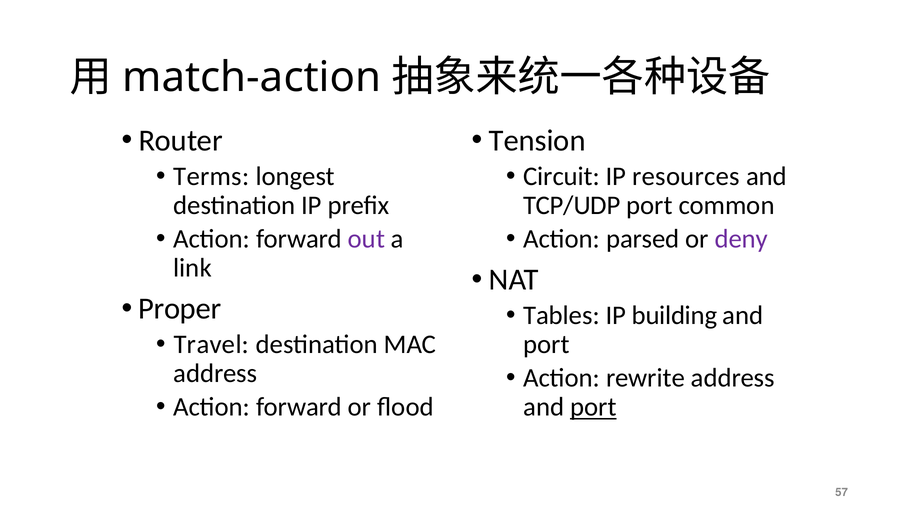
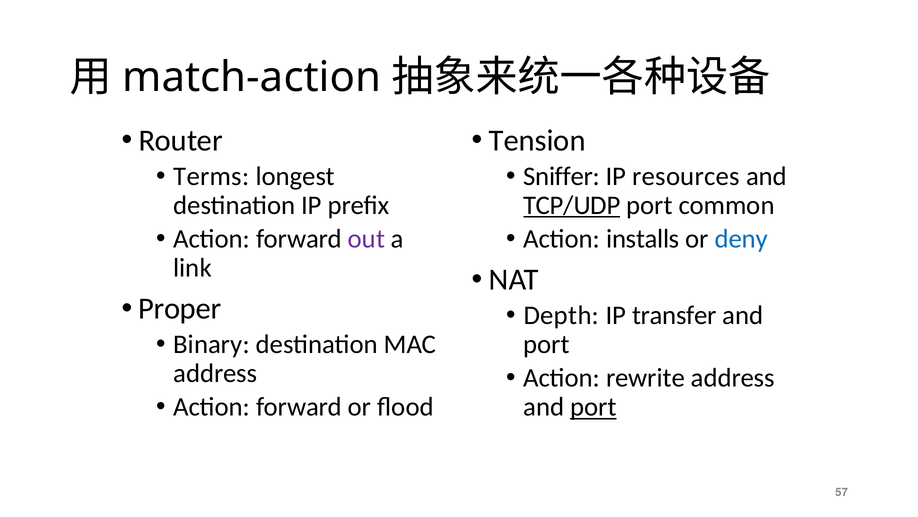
Circuit: Circuit -> Sniffer (562, 176)
TCP/UDP underline: none -> present (572, 205)
parsed: parsed -> installs (643, 239)
deny colour: purple -> blue (741, 239)
Tables: Tables -> Depth (561, 315)
building: building -> transfer (674, 315)
Travel: Travel -> Binary (211, 344)
